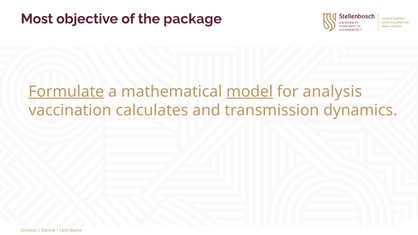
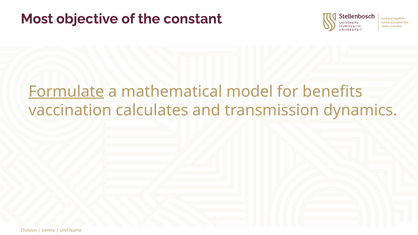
package: package -> constant (193, 19)
model underline: present -> none (250, 92)
analysis: analysis -> benefits (332, 92)
